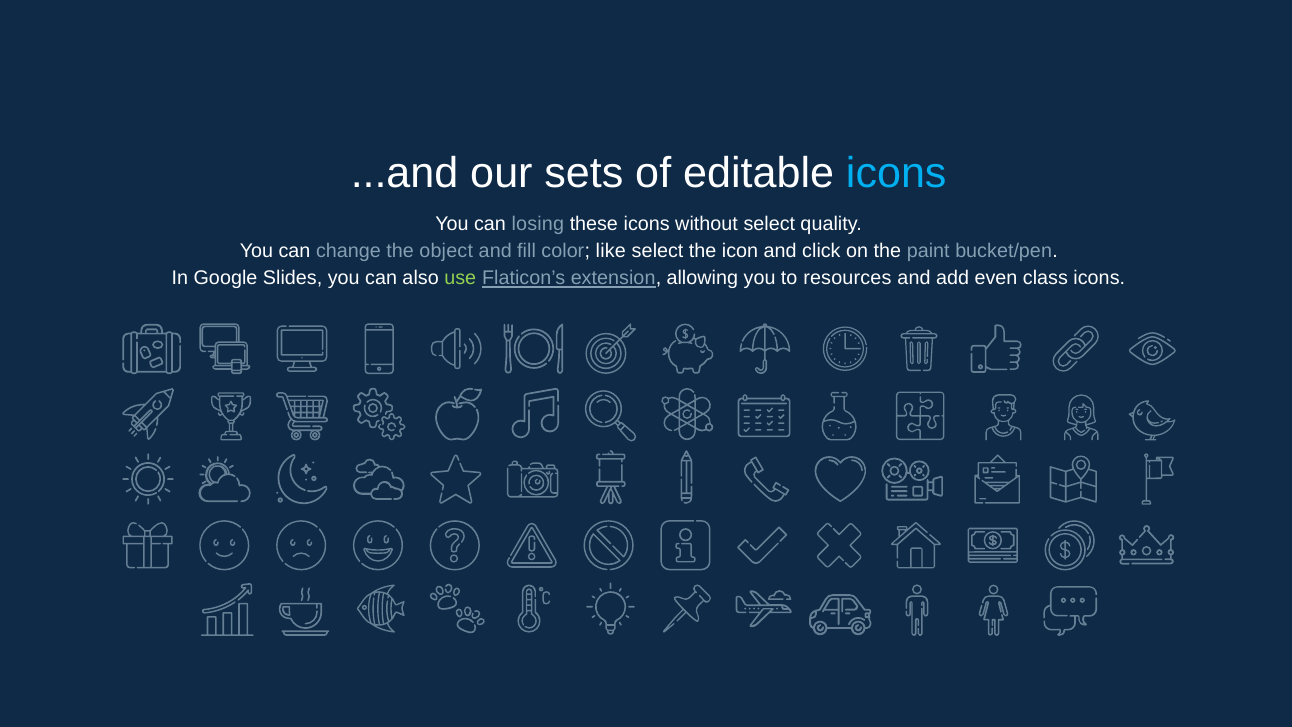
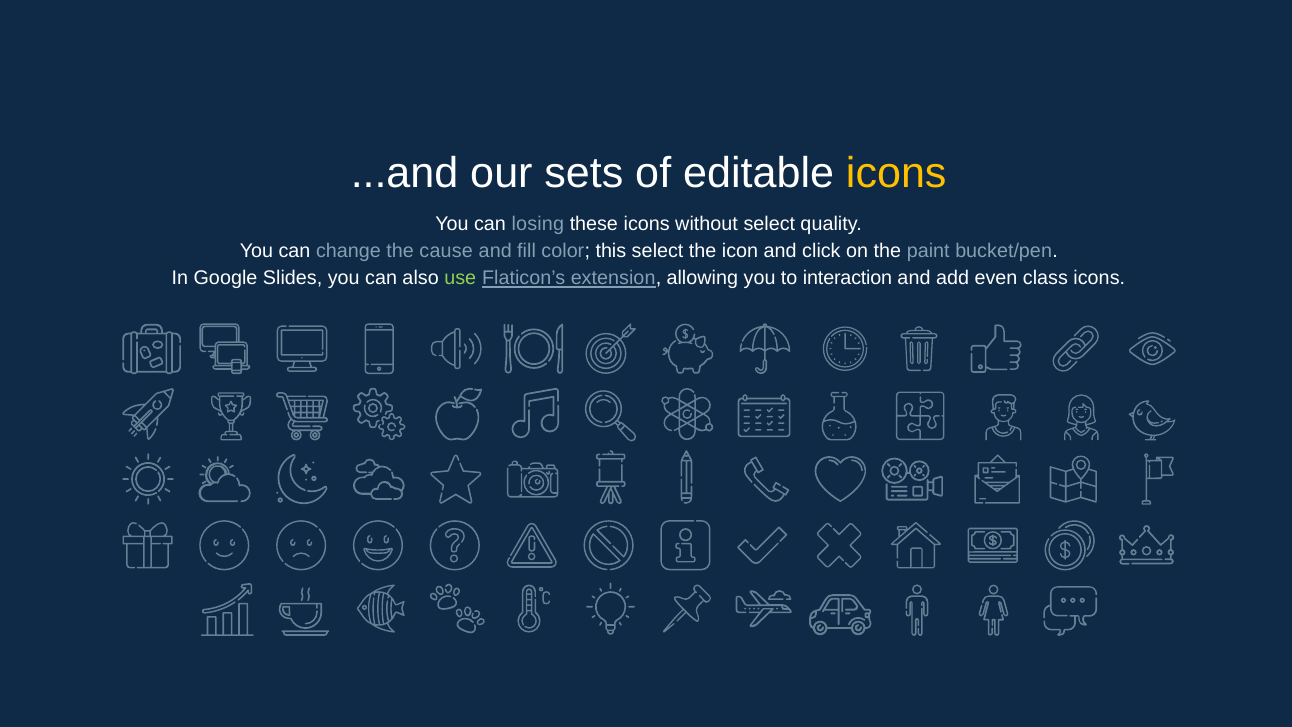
icons colour: light blue -> yellow (896, 174)
object: object -> cause (446, 251)
like: like -> this (611, 251)
resources: resources -> interaction (848, 278)
